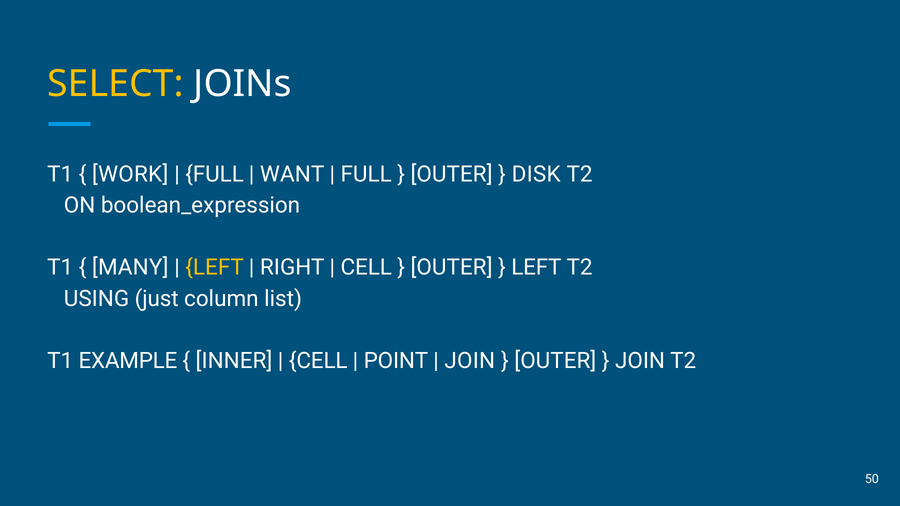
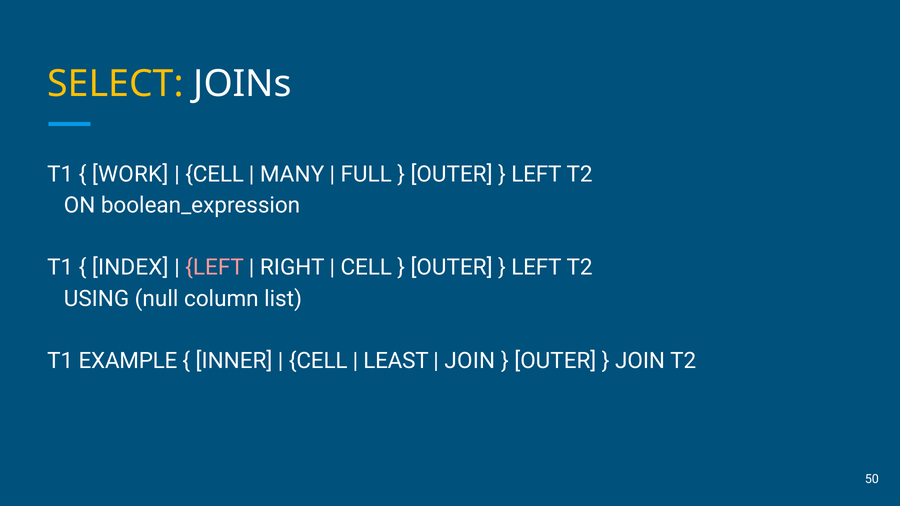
FULL: FULL -> CELL (215, 175)
WANT: WANT -> MANY (292, 175)
DISK: DISK -> LEFT (536, 175)
MANY: MANY -> INDEX (130, 268)
LEFT colour: yellow -> pink (215, 268)
just: just -> null (157, 299)
POINT: POINT -> LEAST (396, 361)
